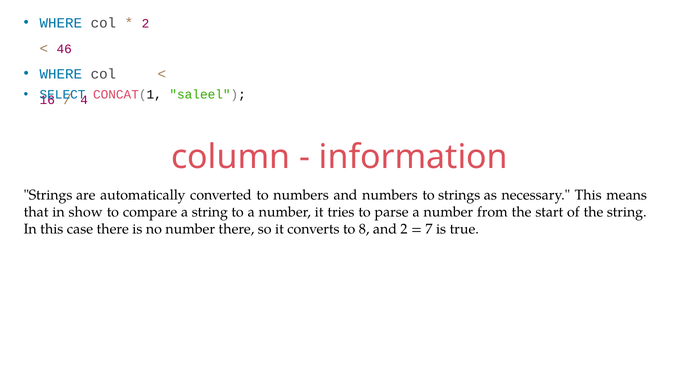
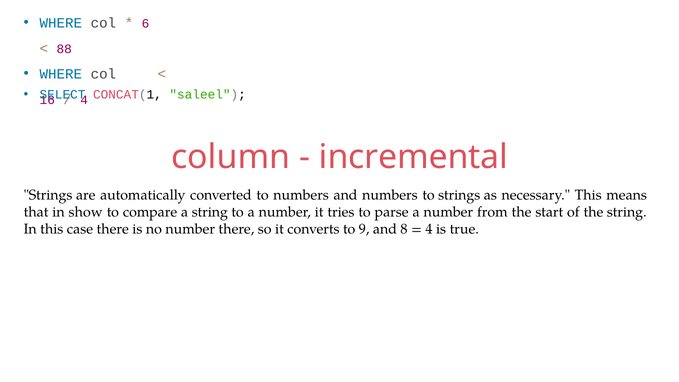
2: 2 -> 6 (145, 23)
46: 46 -> 88 (64, 49)
information: information -> incremental (413, 157)
8: 8 -> 9 (364, 229)
and 2: 2 -> 8 (404, 229)
7: 7 -> 4 (429, 229)
